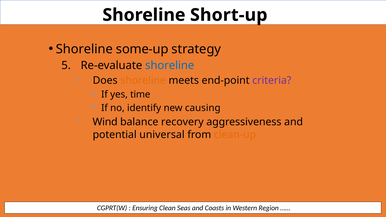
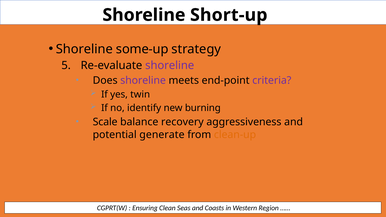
shoreline colour: blue -> purple (170, 65)
shoreline colour: orange -> purple (143, 80)
time: time -> twin (140, 94)
causing: causing -> burning (203, 108)
Wind: Wind -> Scale (105, 122)
universal: universal -> generate (162, 135)
